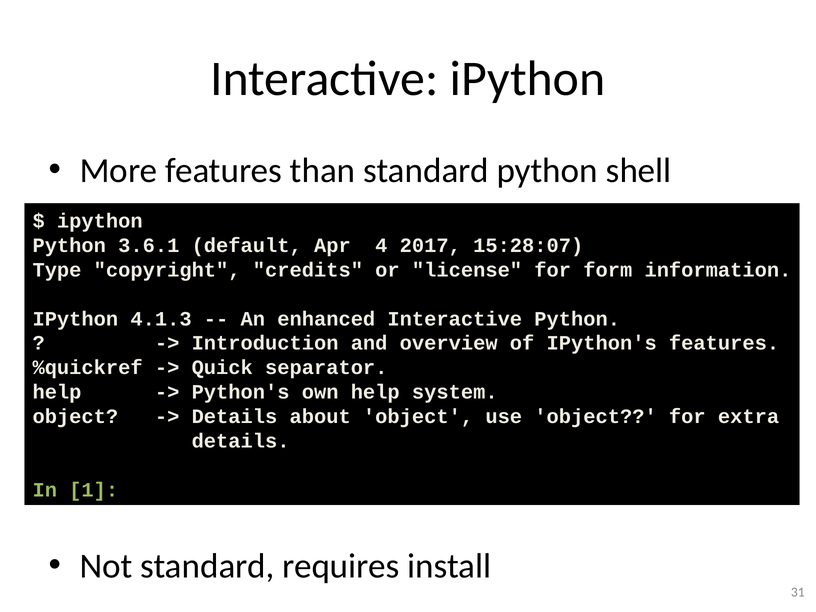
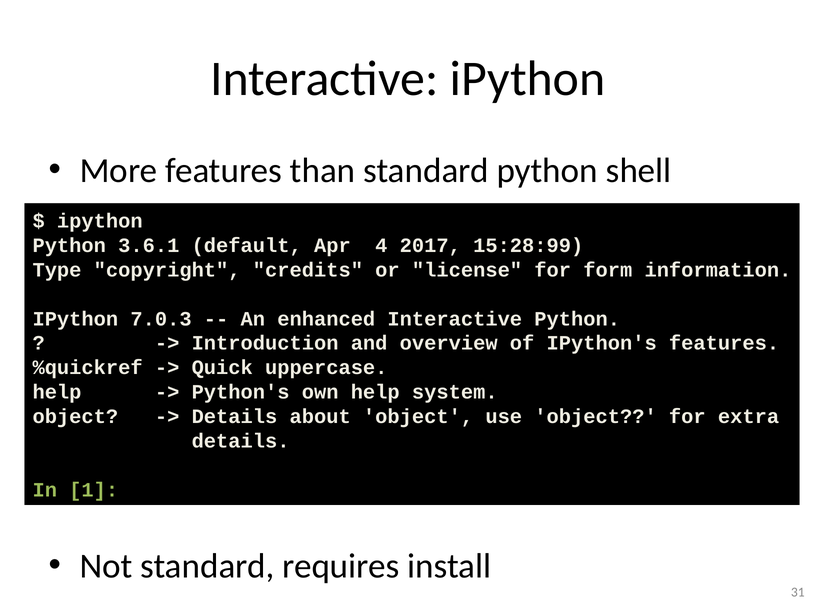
15:28:07: 15:28:07 -> 15:28:99 (528, 245)
4.1.3: 4.1.3 -> 7.0.3 (161, 319)
separator: separator -> uppercase (326, 368)
